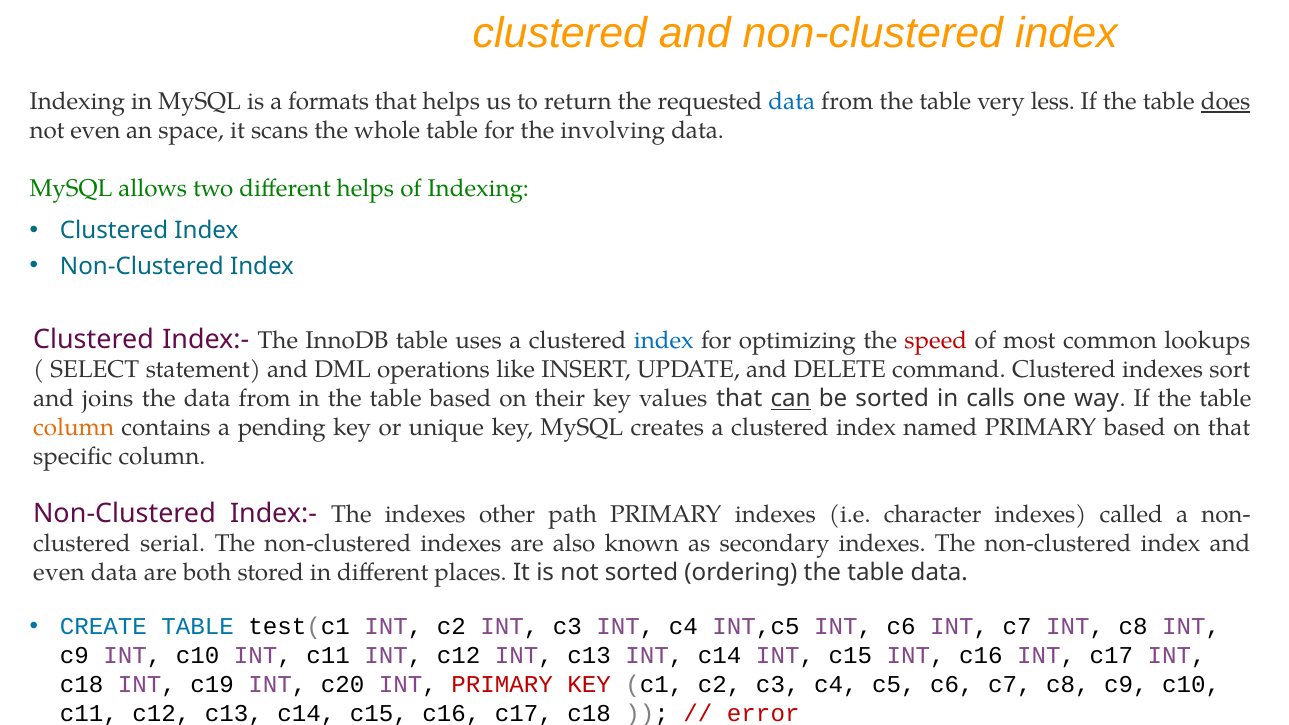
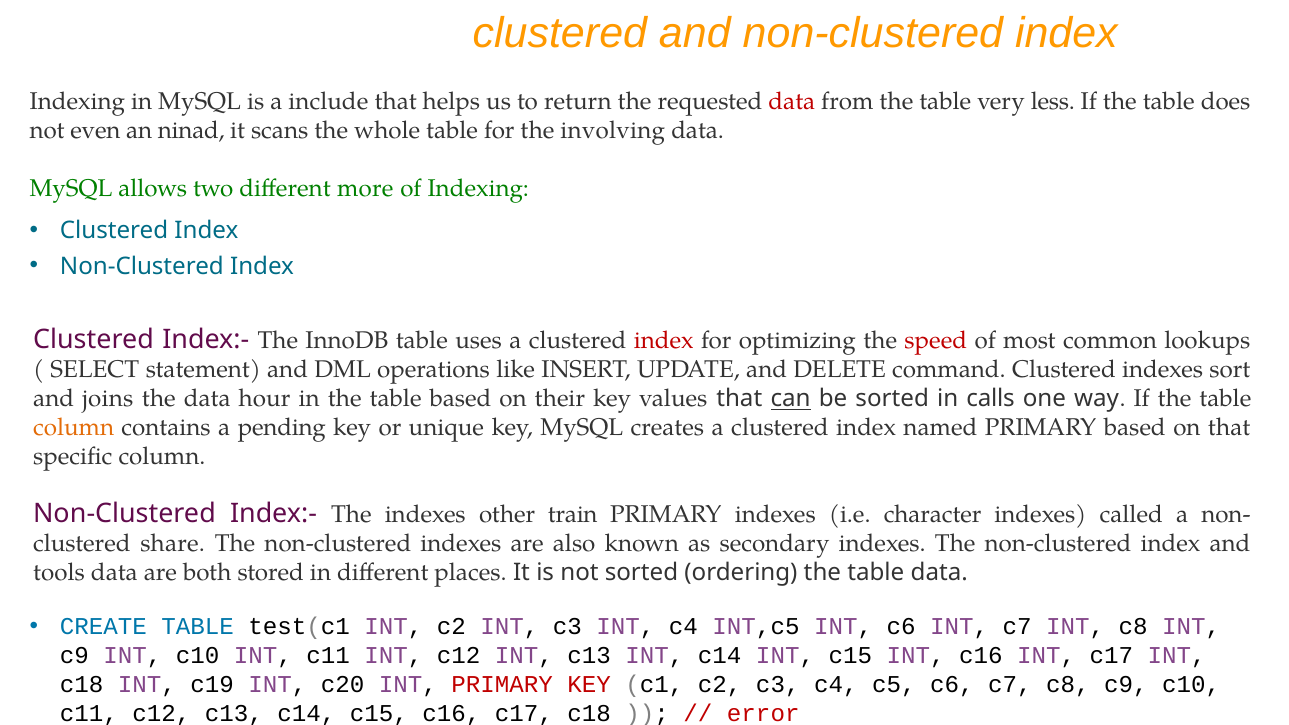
formats: formats -> include (328, 102)
data colour: blue -> red (792, 102)
does underline: present -> none (1226, 102)
space: space -> ninad (191, 131)
different helps: helps -> more (365, 189)
index colour: blue -> red (664, 340)
the data from: from -> hour (265, 399)
path: path -> train (573, 514)
serial: serial -> share (173, 544)
even: even -> tools (59, 573)
